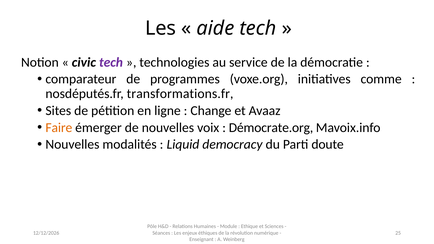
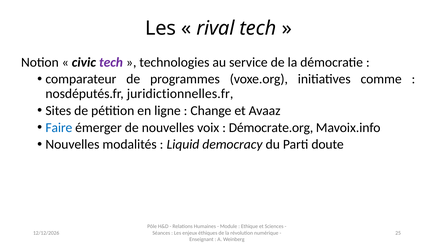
aide: aide -> rival (216, 28)
transformations.fr: transformations.fr -> juridictionnelles.fr (180, 94)
Faire colour: orange -> blue (59, 128)
